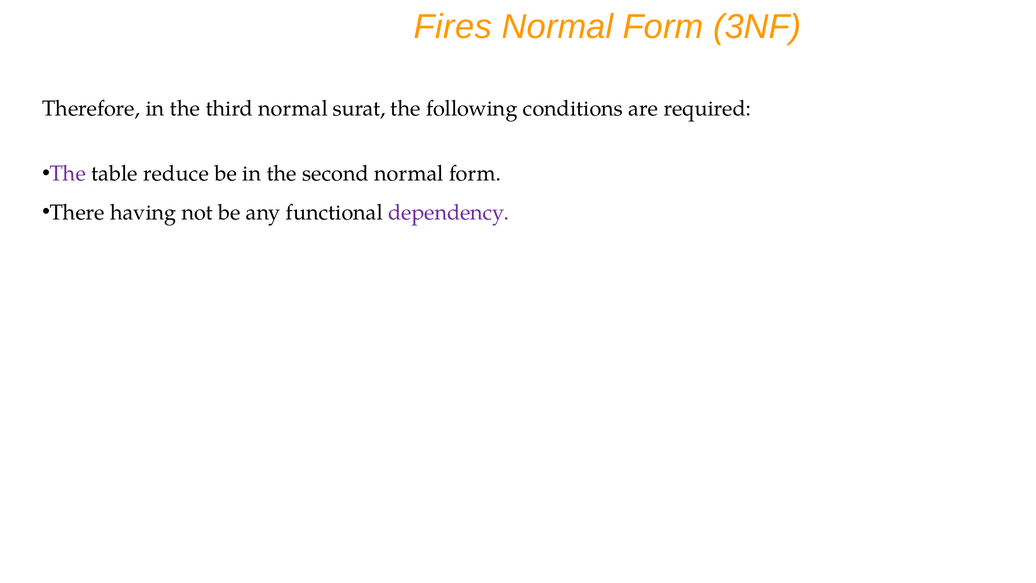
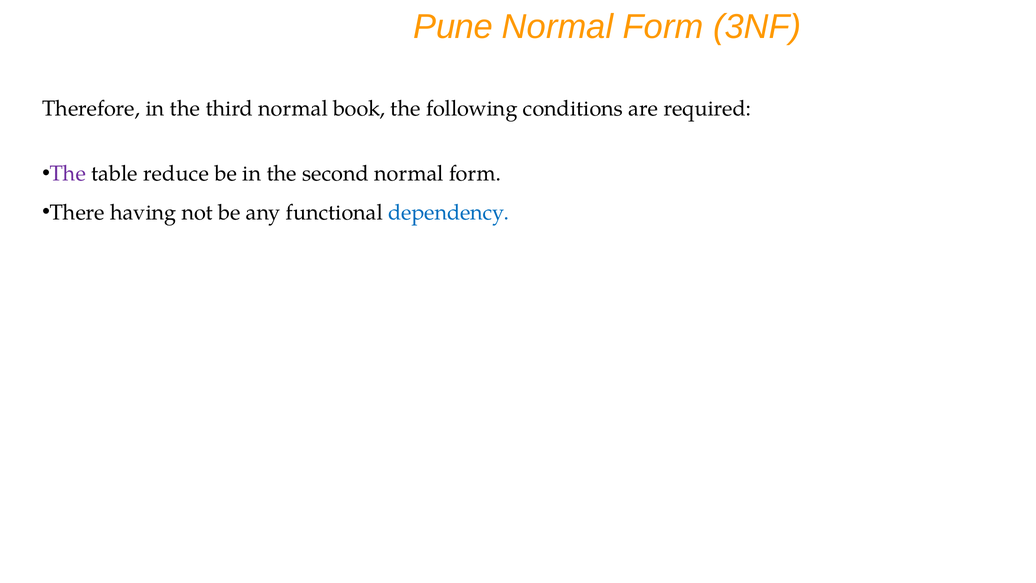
Fires: Fires -> Pune (453, 27)
surat: surat -> book (359, 109)
dependency colour: purple -> blue (449, 212)
